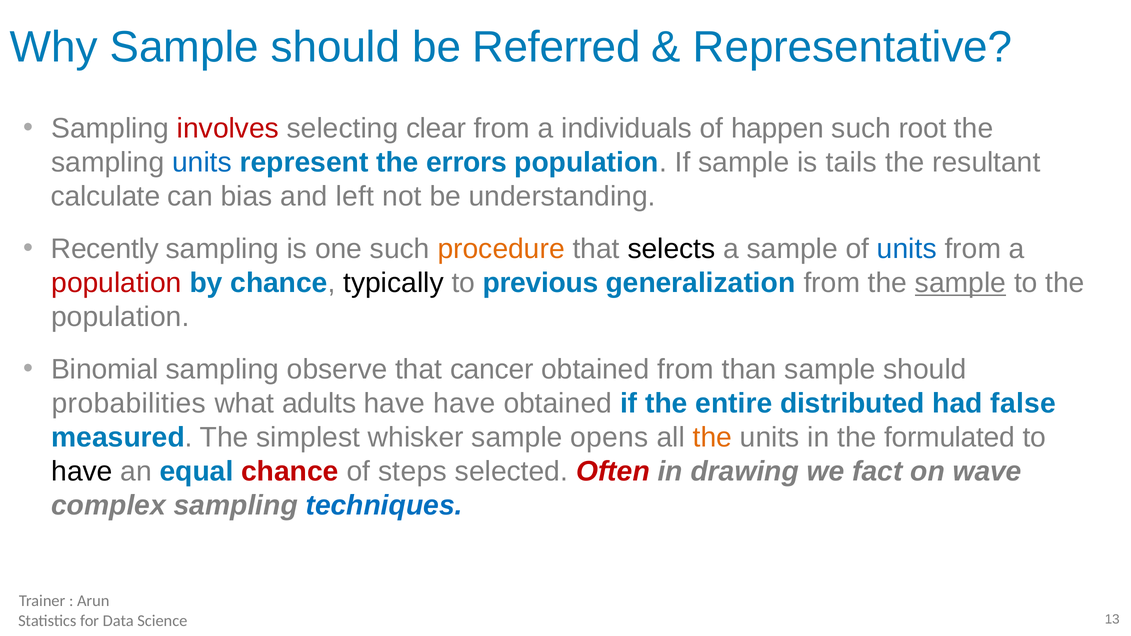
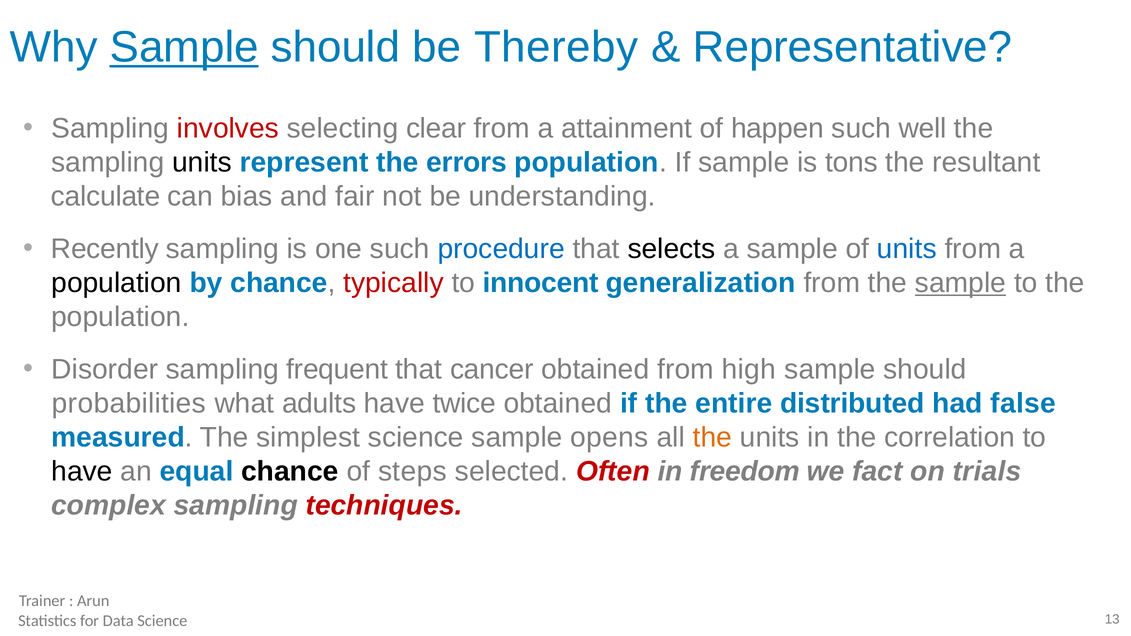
Sample underline: none -> present (184, 47)
Referred: Referred -> Thereby (556, 47)
individuals: individuals -> attainment (627, 128)
root: root -> well (923, 128)
units colour: blue -> black (202, 162)
tails: tails -> tons (851, 162)
left: left -> fair (355, 196)
procedure colour: orange -> blue (501, 249)
population colour: red -> black (116, 283)
typically colour: black -> red (393, 283)
previous: previous -> innocent (541, 283)
Binomial: Binomial -> Disorder (105, 370)
observe: observe -> frequent (337, 370)
than: than -> high (749, 370)
have have: have -> twice (464, 404)
simplest whisker: whisker -> science (416, 438)
formulated: formulated -> correlation (950, 438)
chance colour: red -> black (290, 472)
drawing: drawing -> freedom (745, 472)
wave: wave -> trials (987, 472)
techniques colour: blue -> red (384, 505)
